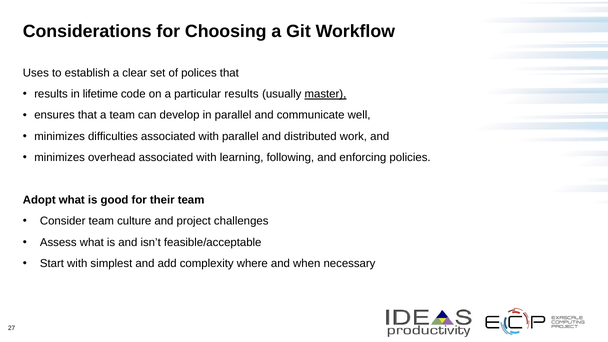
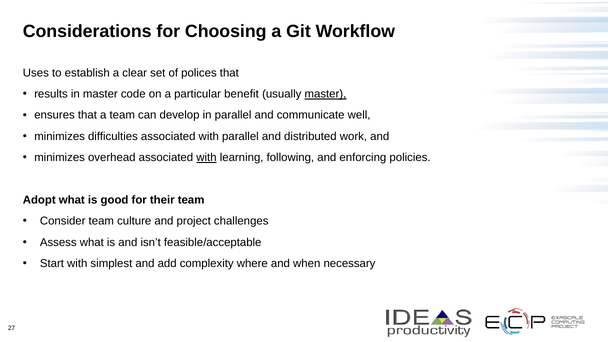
in lifetime: lifetime -> master (100, 94)
particular results: results -> benefit (242, 94)
with underline: none -> present (206, 158)
